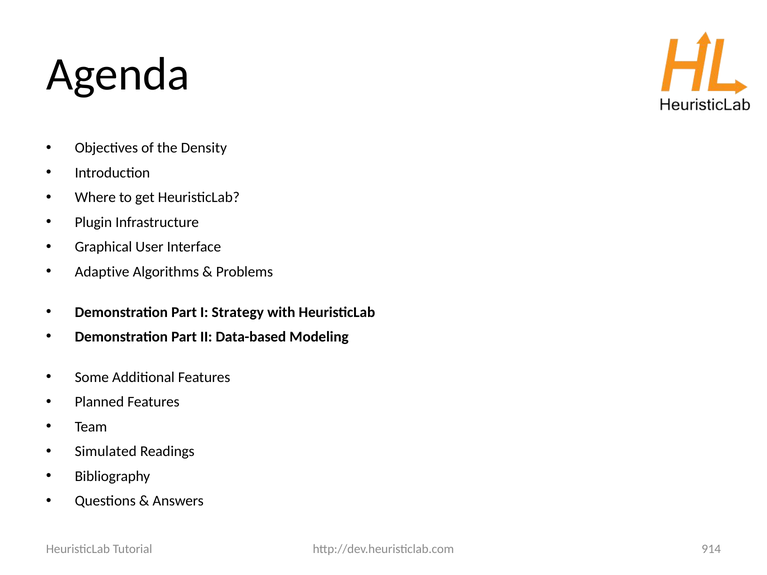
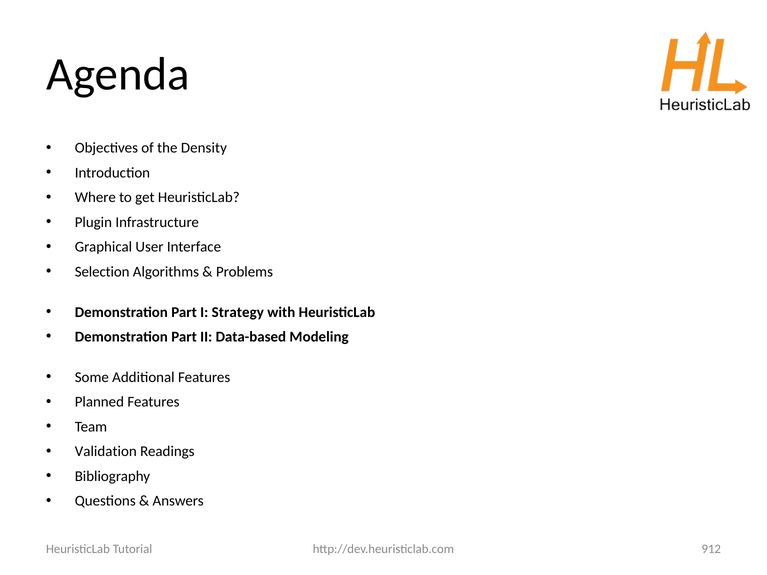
Adaptive: Adaptive -> Selection (102, 272)
Simulated: Simulated -> Validation (106, 452)
914: 914 -> 912 (711, 549)
